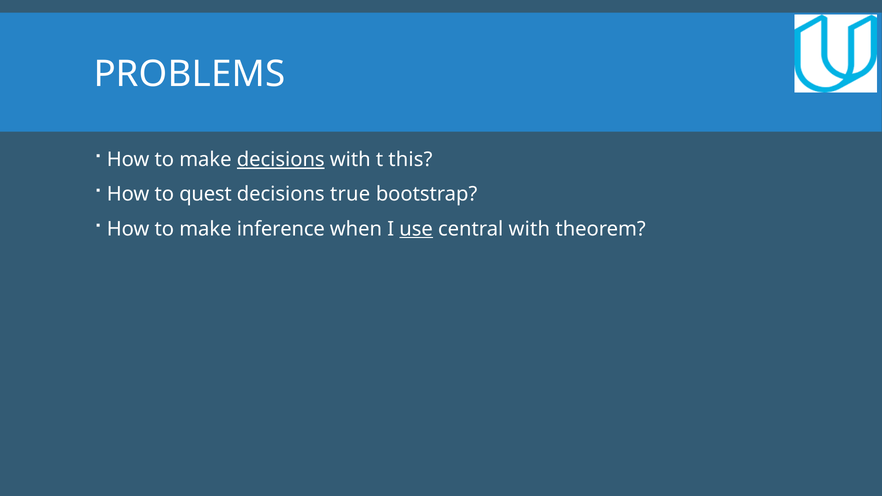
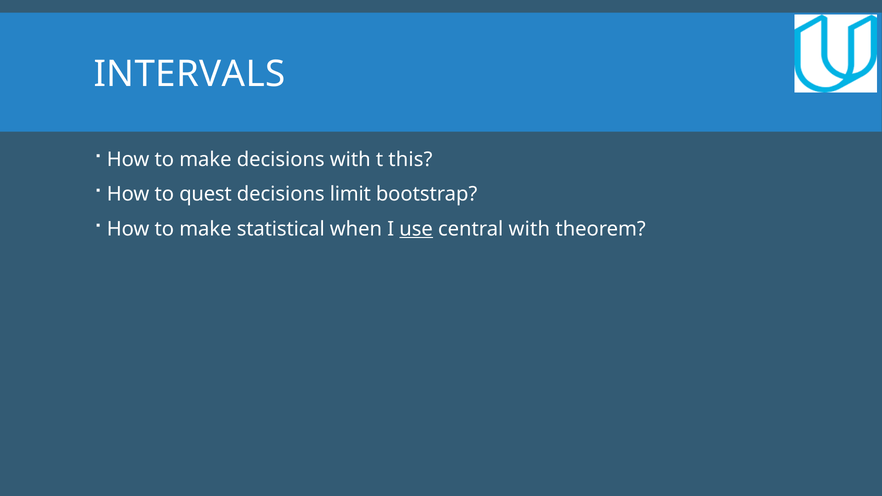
PROBLEMS: PROBLEMS -> INTERVALS (189, 74)
decisions underline: present -> none (281, 160)
true: true -> limit (350, 194)
inference: inference -> statistical (281, 229)
